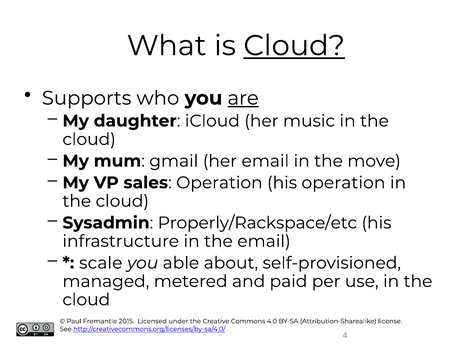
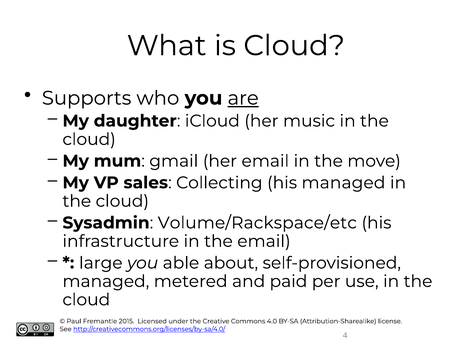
Cloud underline: present -> none (294, 46)
sales Operation: Operation -> Collecting (219, 183)
his operation: operation -> managed (343, 183)
Properly/Rackspace/etc: Properly/Rackspace/etc -> Volume/Rackspace/etc (257, 223)
scale: scale -> large (101, 263)
